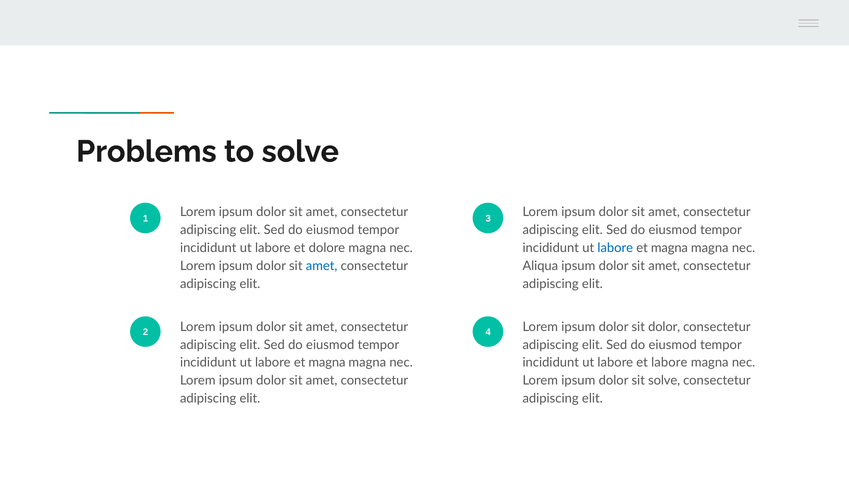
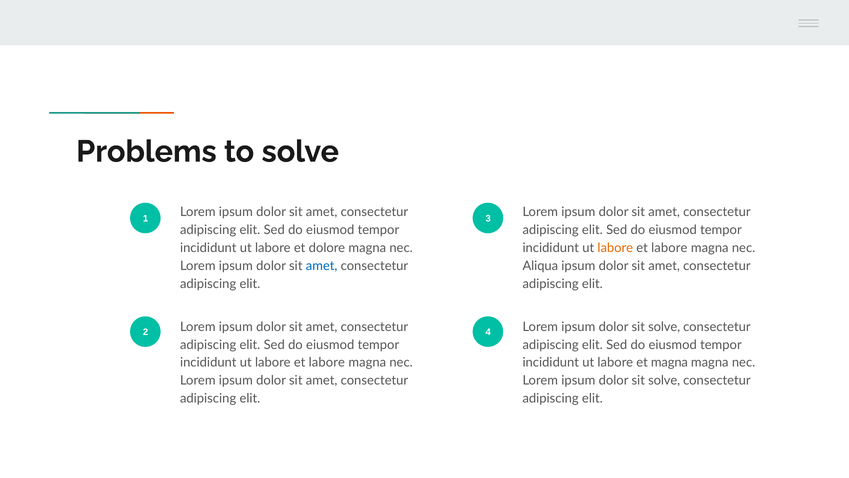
labore colour: blue -> orange (615, 248)
magna: magna -> labore (669, 248)
dolor: dolor -> solve (664, 327)
magna: magna -> labore (327, 362)
et labore: labore -> magna (669, 362)
